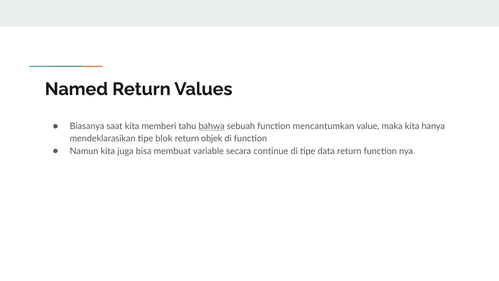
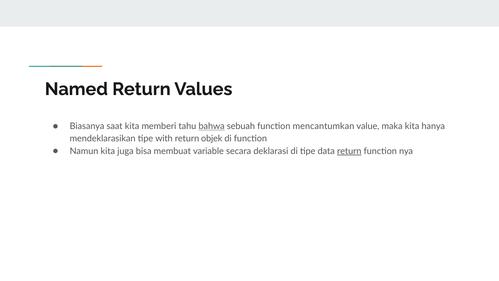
blok: blok -> with (164, 139)
continue: continue -> deklarasi (271, 151)
return underline: none -> present (349, 151)
